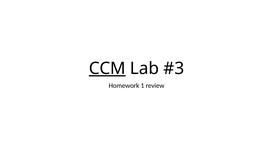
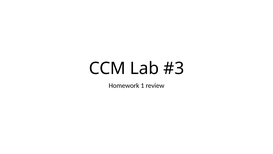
CCM underline: present -> none (107, 68)
